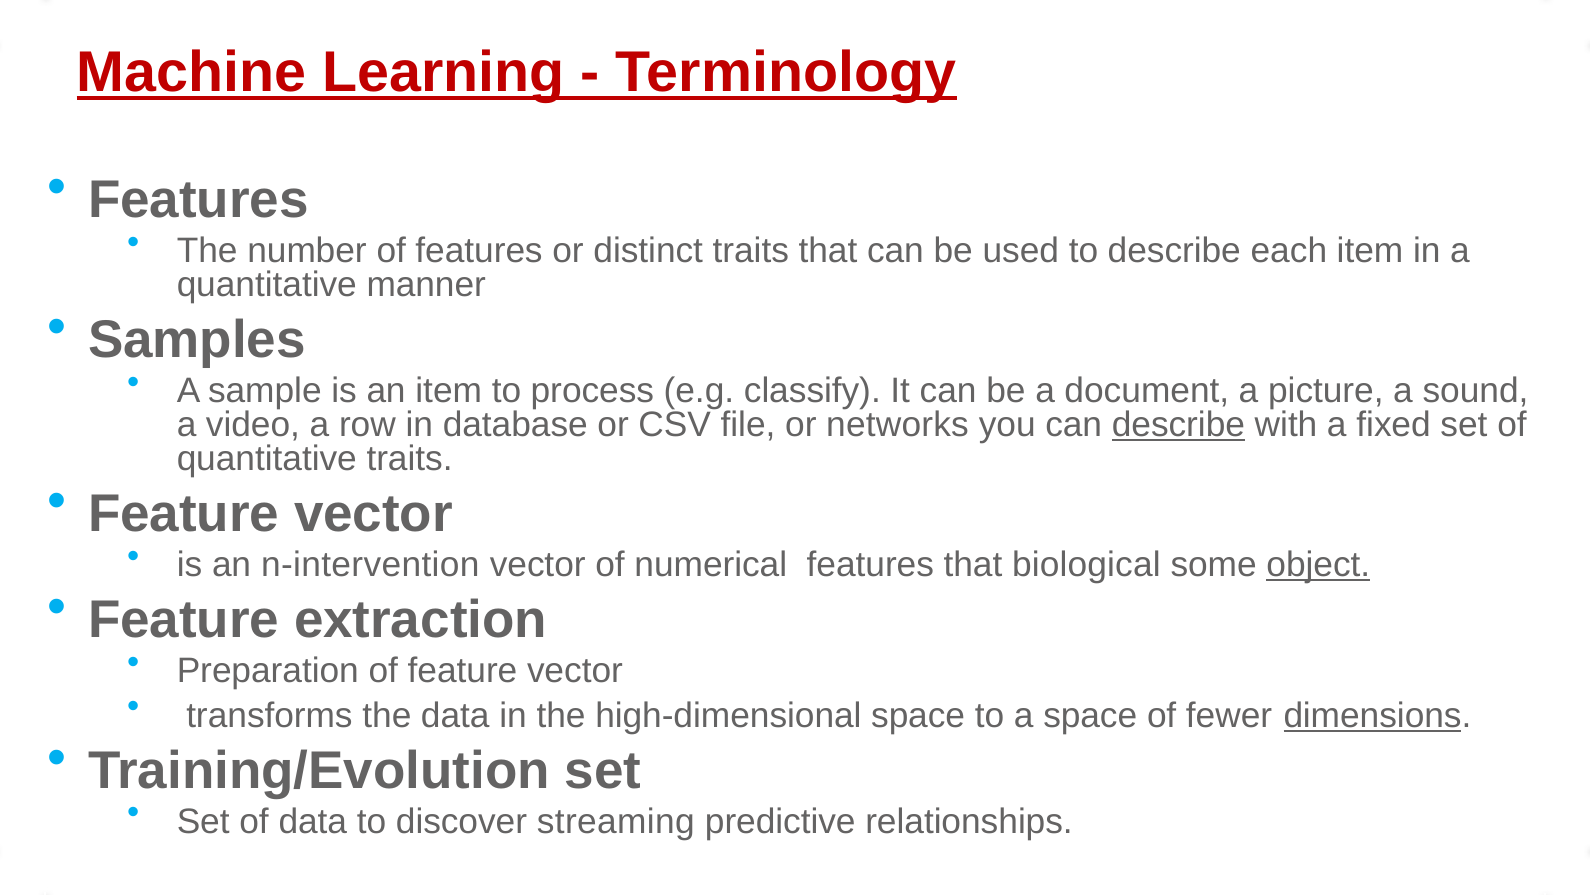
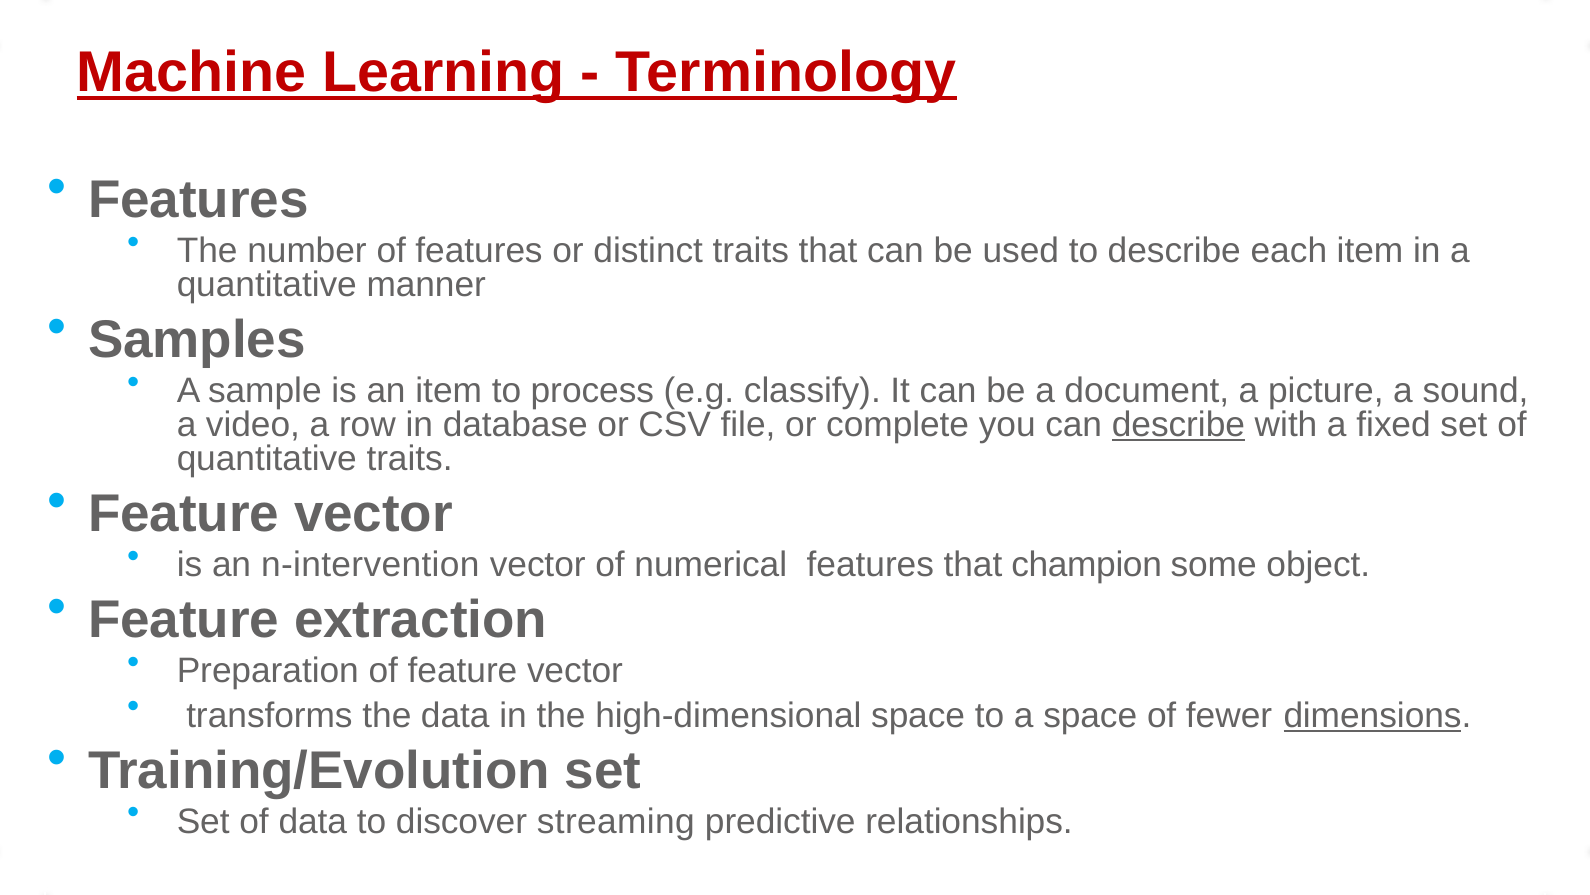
networks: networks -> complete (898, 425)
biological: biological -> champion (1087, 564)
object underline: present -> none (1318, 564)
